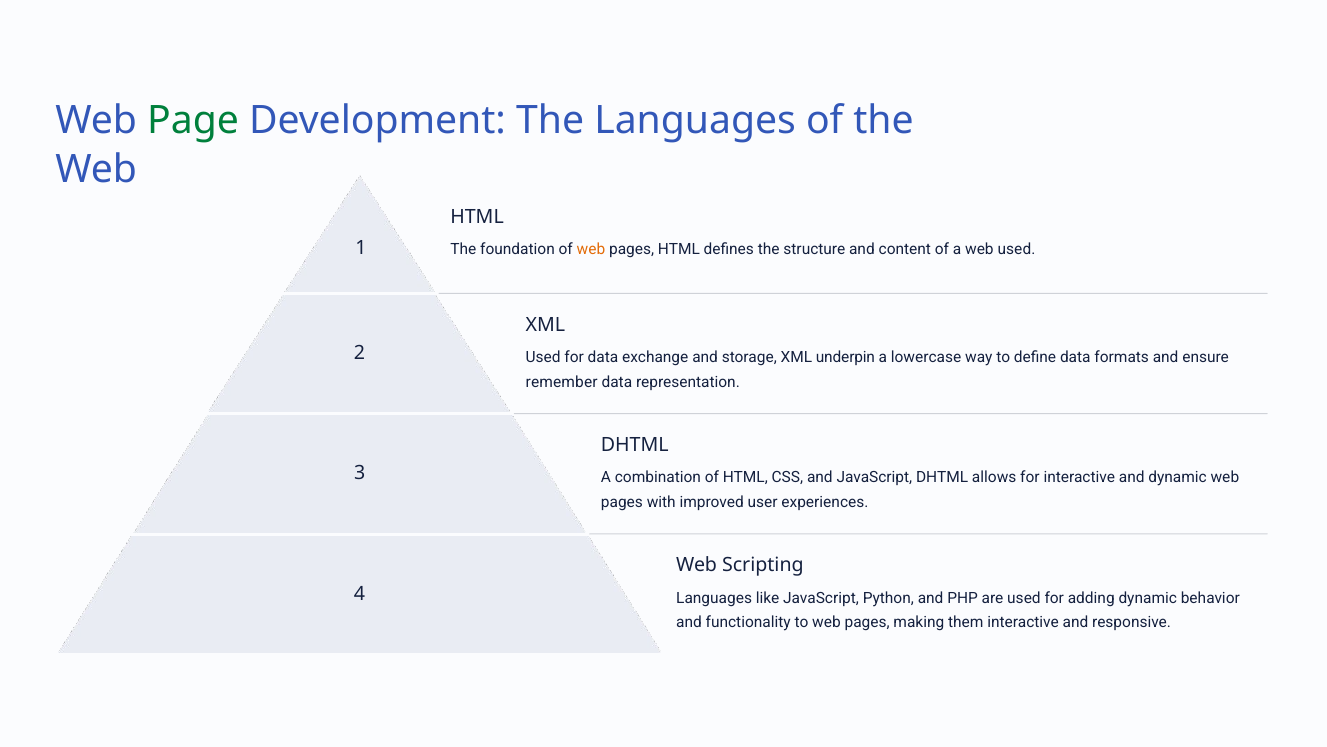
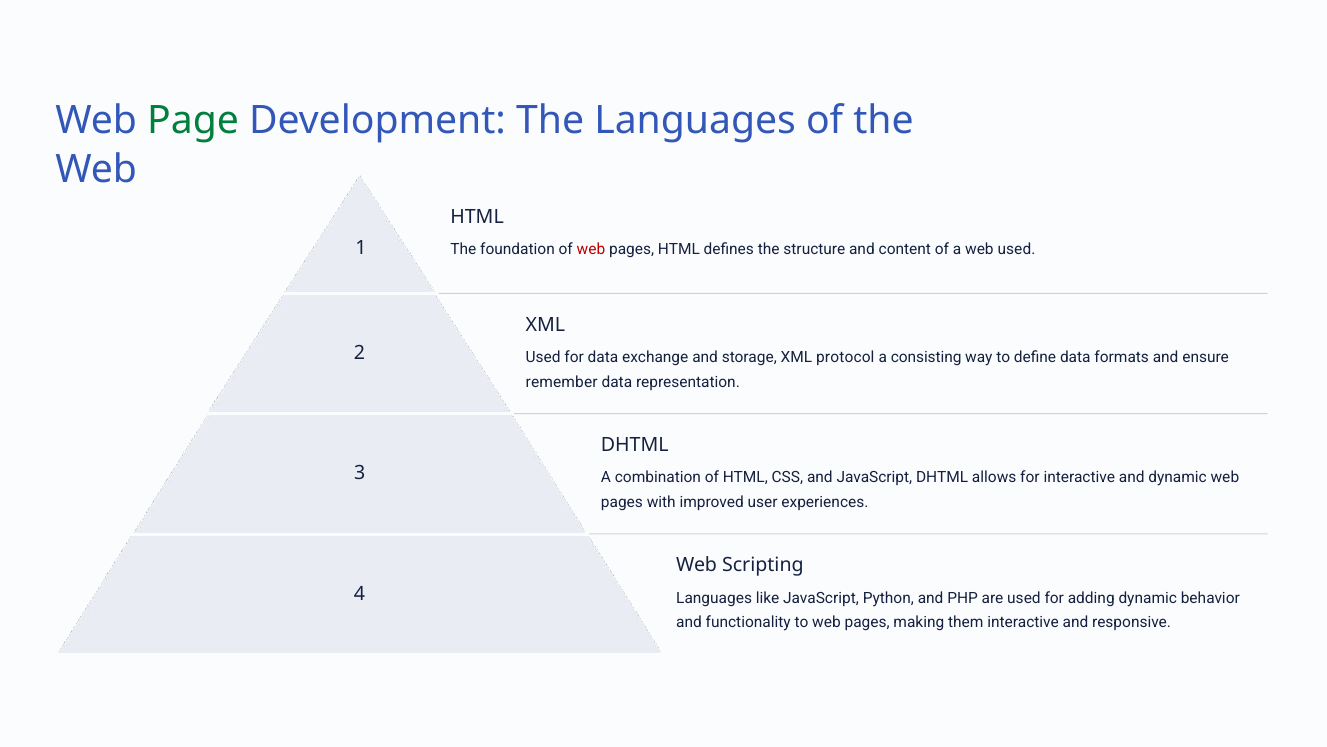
web colour: orange -> red (591, 249)
underpin: underpin -> protocol (845, 357)
lowercase: lowercase -> consisting (926, 357)
